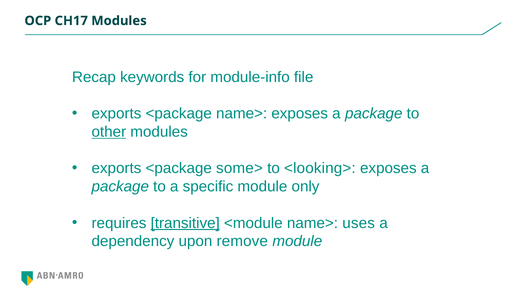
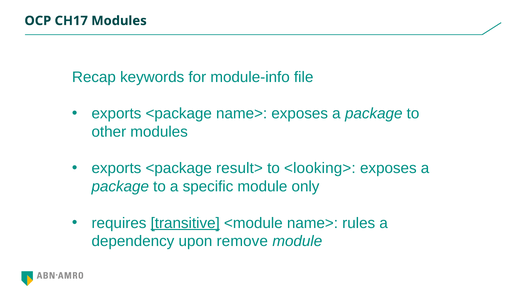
other underline: present -> none (109, 132)
some>: some> -> result> (239, 169)
uses: uses -> rules (359, 223)
